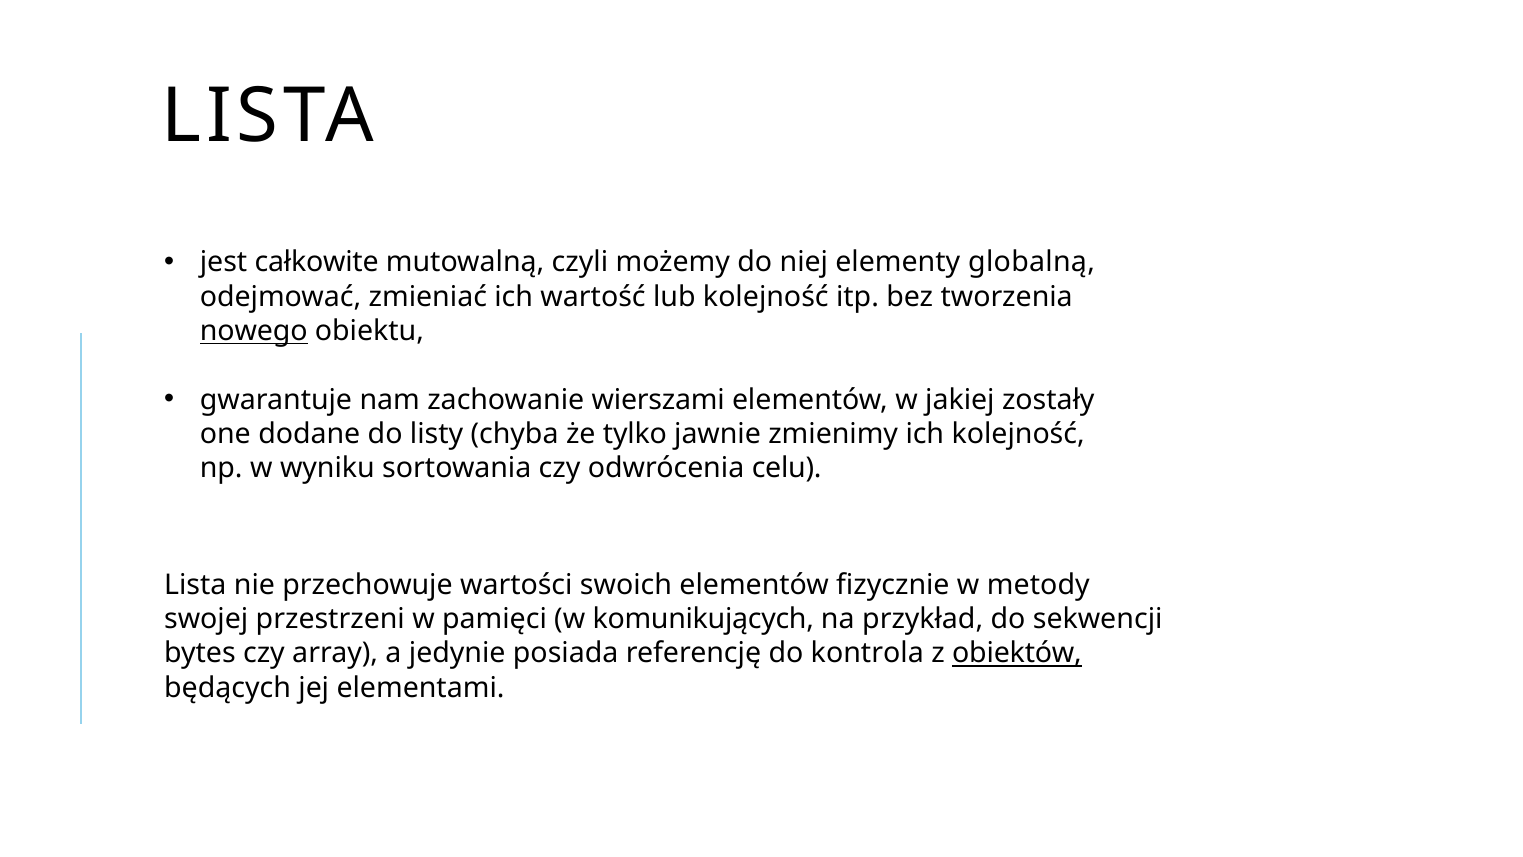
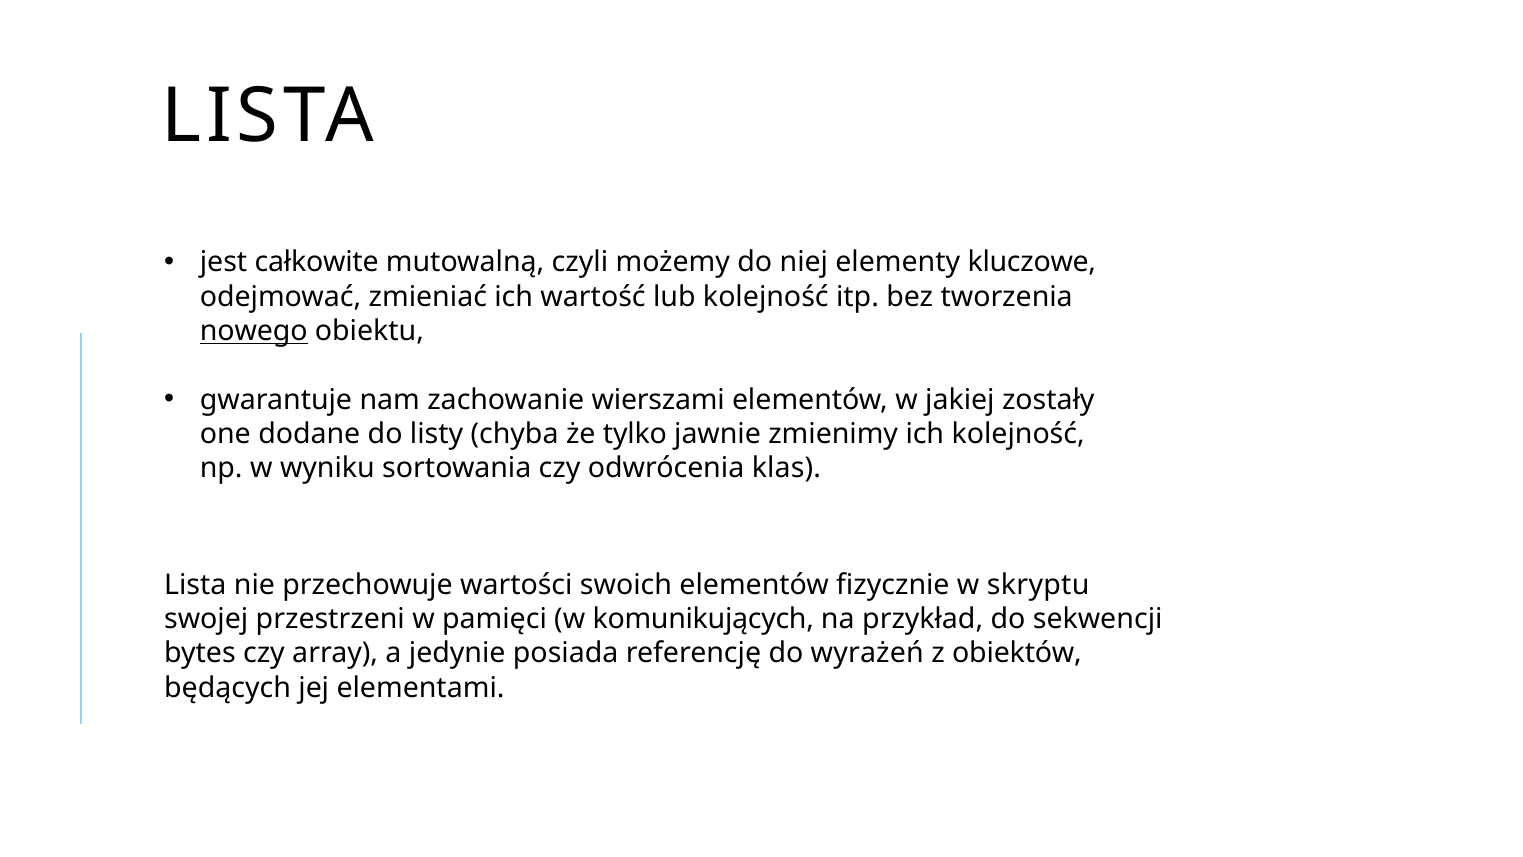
globalną: globalną -> kluczowe (1032, 262)
celu: celu -> klas (786, 468)
metody: metody -> skryptu (1038, 585)
kontrola: kontrola -> wyrażeń (867, 653)
obiektów underline: present -> none (1017, 653)
